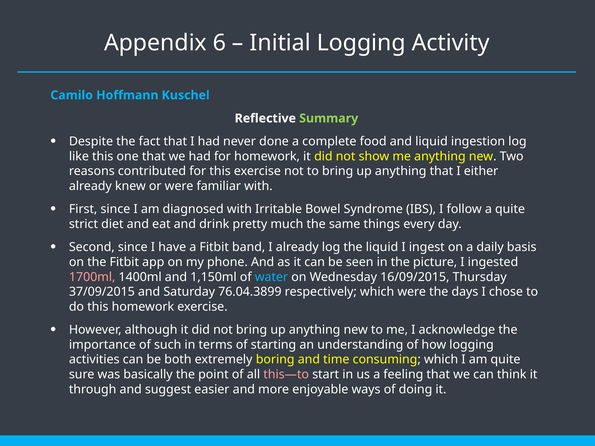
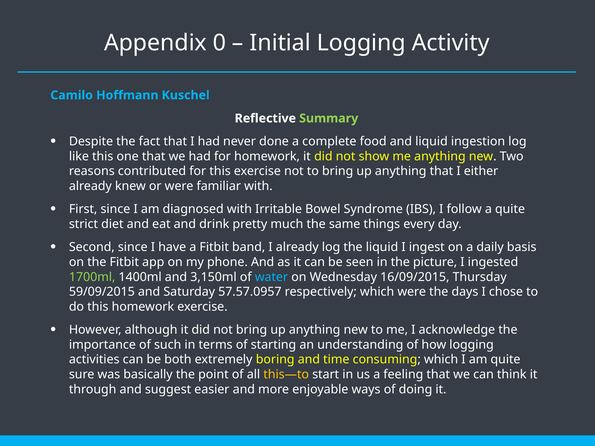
6: 6 -> 0 (219, 43)
1700ml colour: pink -> light green (92, 277)
1,150ml: 1,150ml -> 3,150ml (213, 277)
37/09/2015: 37/09/2015 -> 59/09/2015 (102, 292)
76.04.3899: 76.04.3899 -> 57.57.0957 (250, 292)
this—to colour: pink -> yellow (286, 375)
